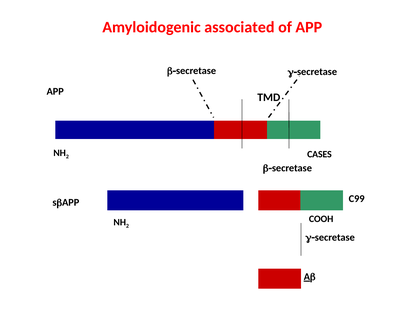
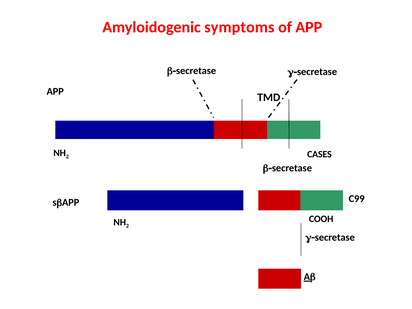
associated: associated -> symptoms (239, 27)
